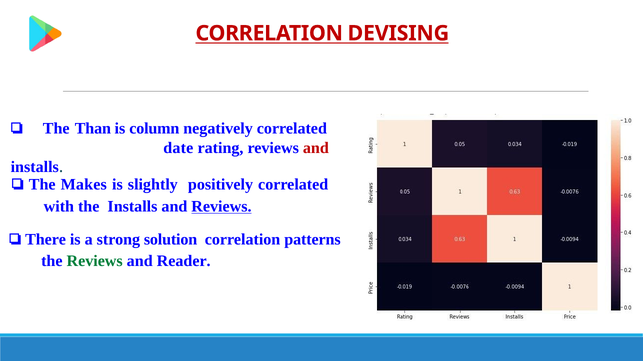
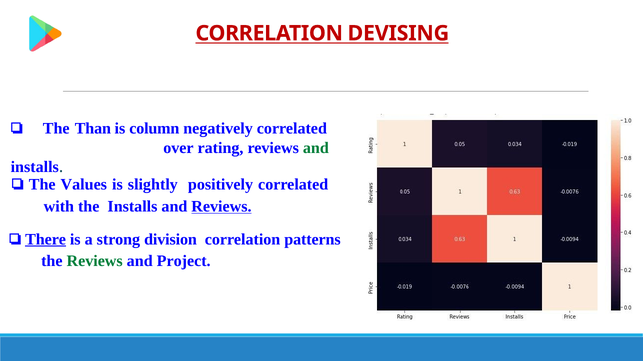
date: date -> over (178, 148)
and colour: red -> green (316, 148)
Makes: Makes -> Values (84, 185)
There underline: none -> present (46, 240)
solution: solution -> division (171, 240)
Reader: Reader -> Project (184, 262)
